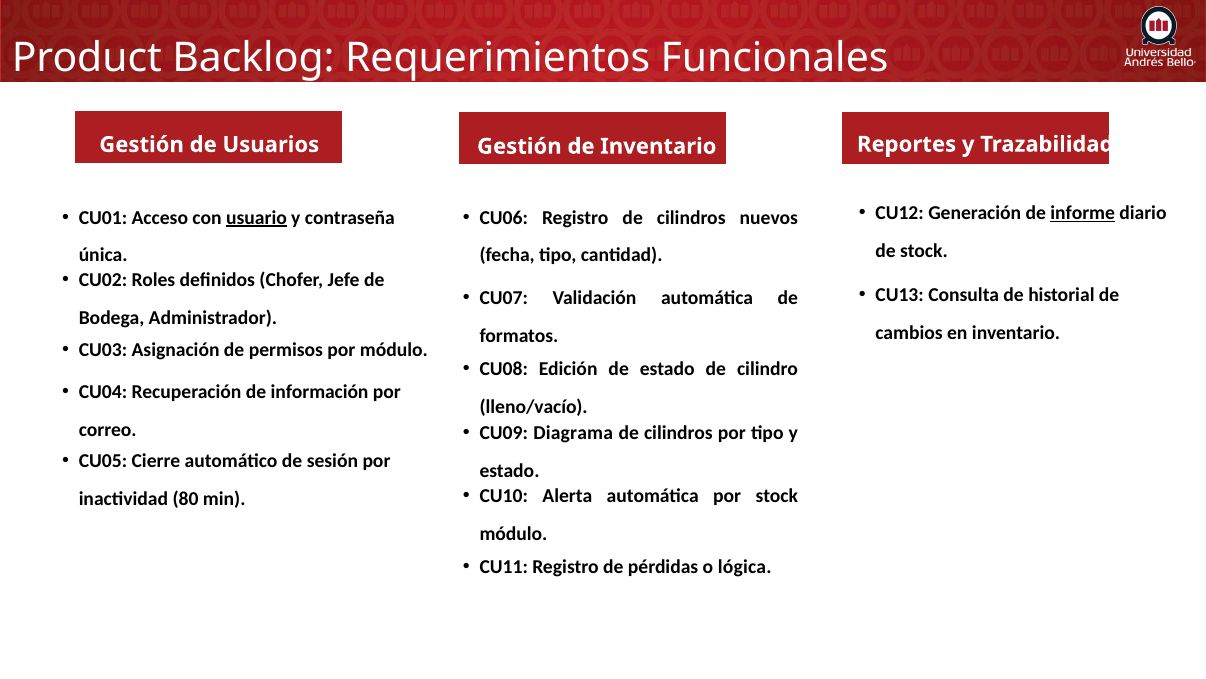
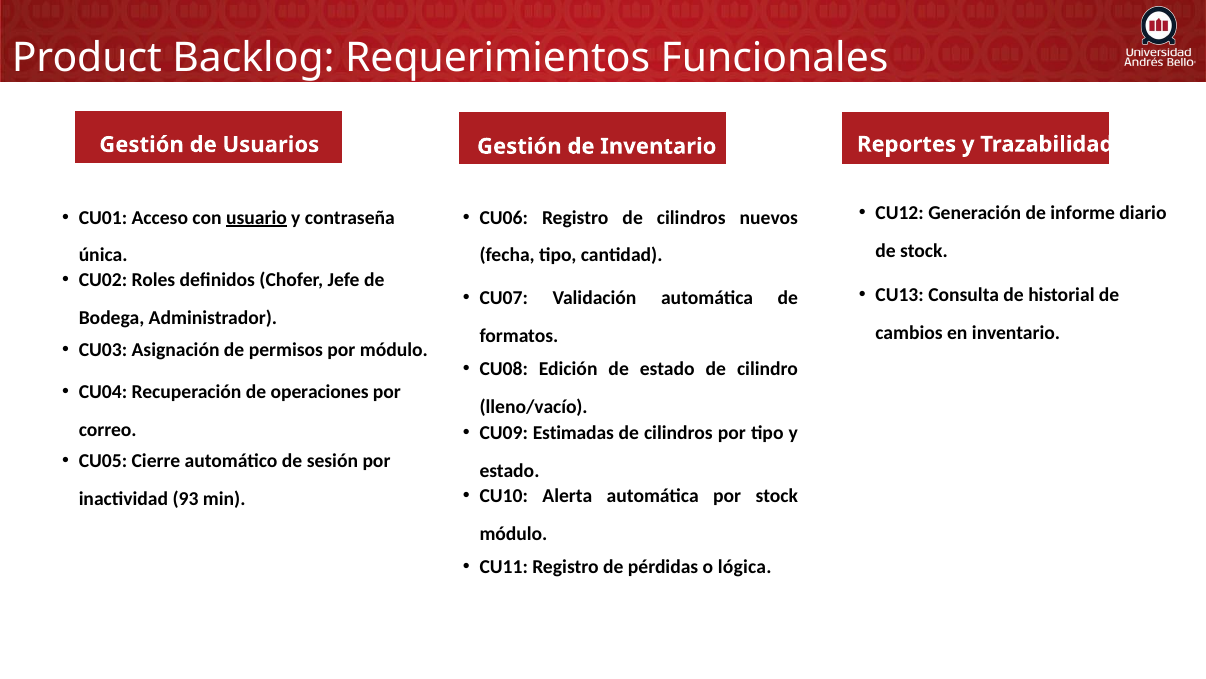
informe underline: present -> none (1083, 213)
información: información -> operaciones (320, 392)
Diagrama: Diagrama -> Estimadas (573, 433)
80: 80 -> 93 (186, 499)
